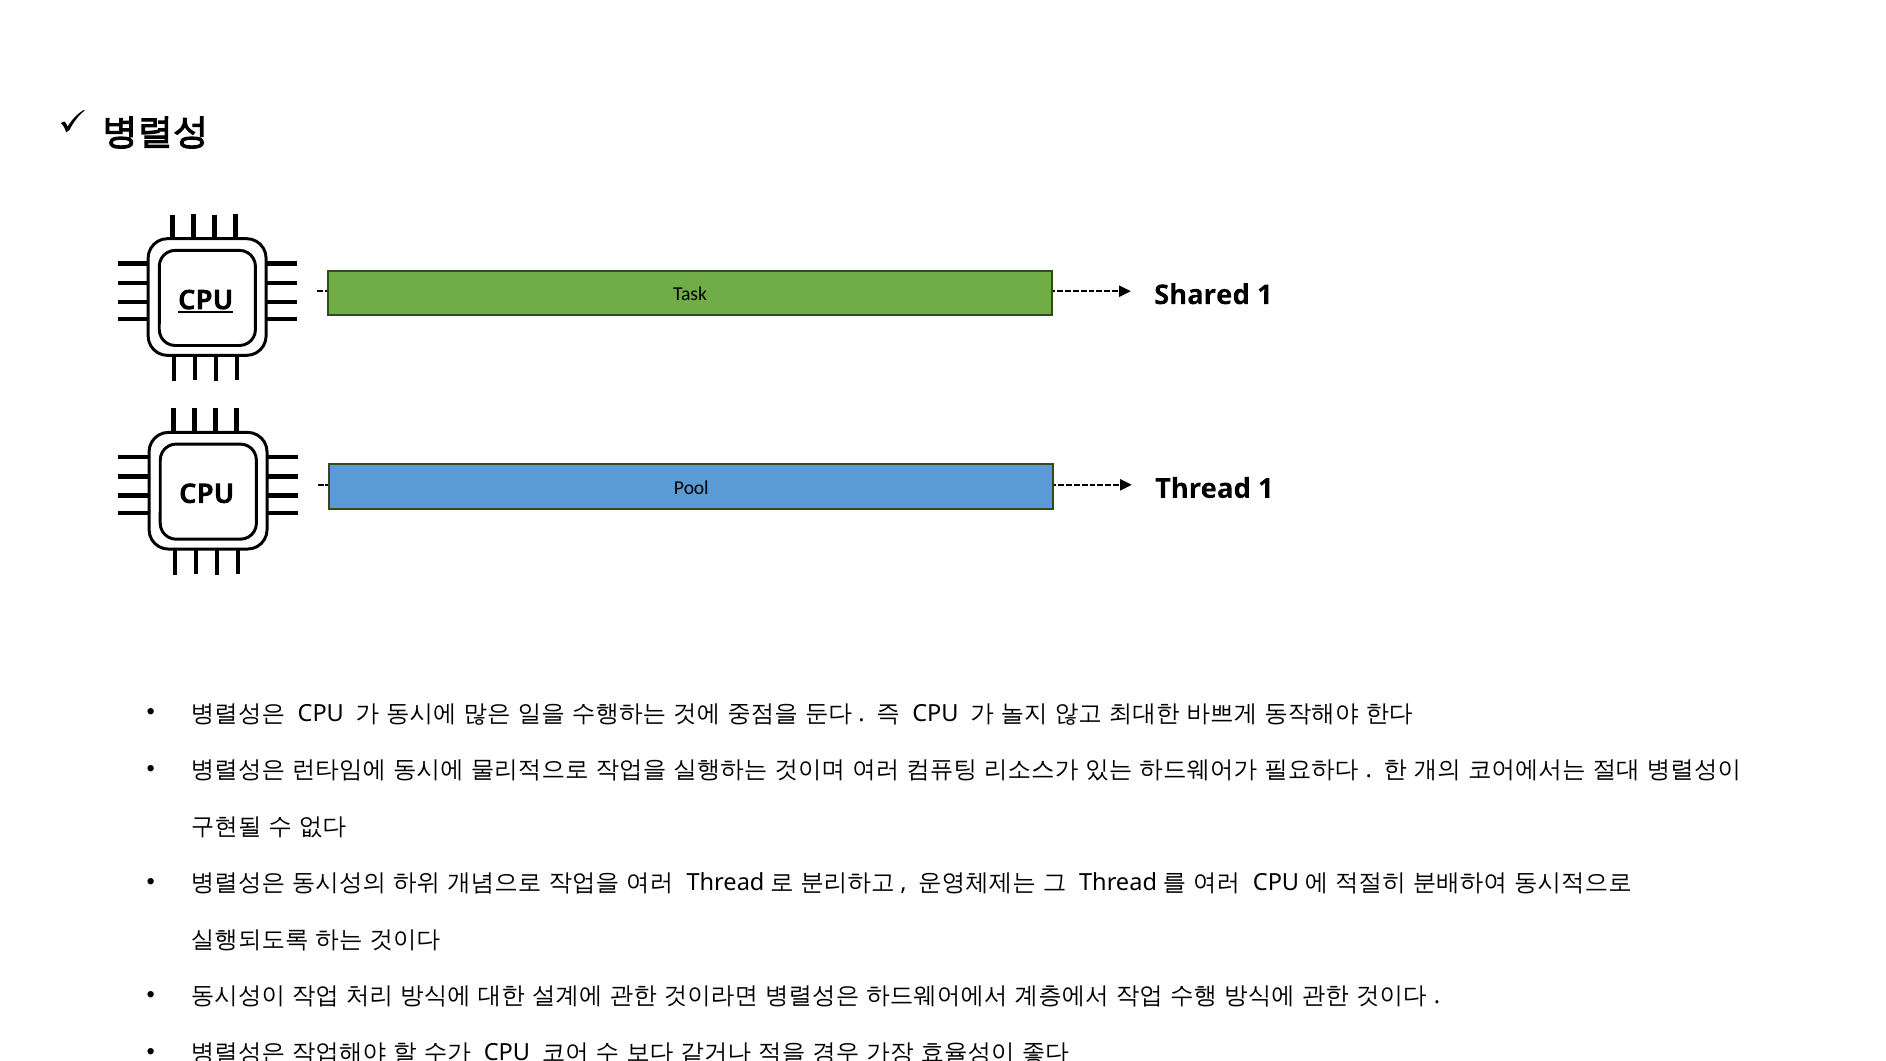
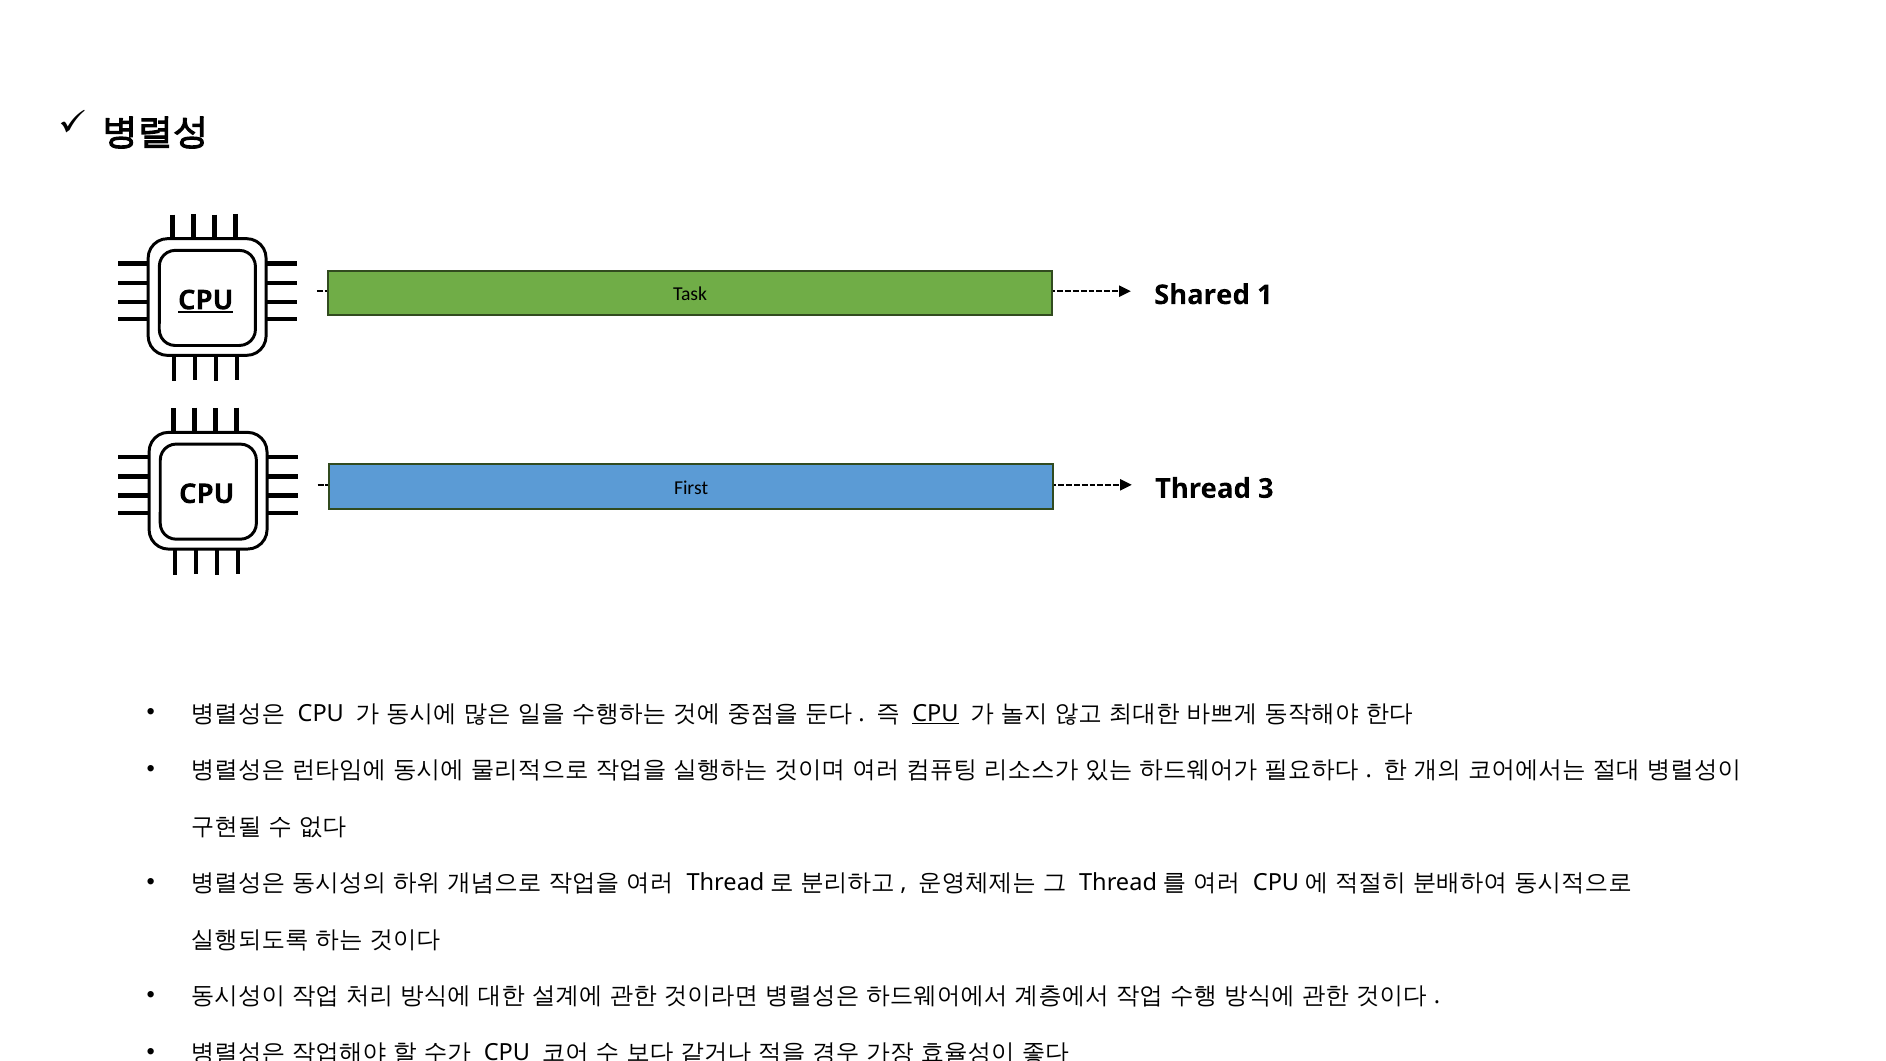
Pool: Pool -> First (691, 488)
Thread 1: 1 -> 3 (1266, 489)
CPU underline: none -> present (935, 713)
